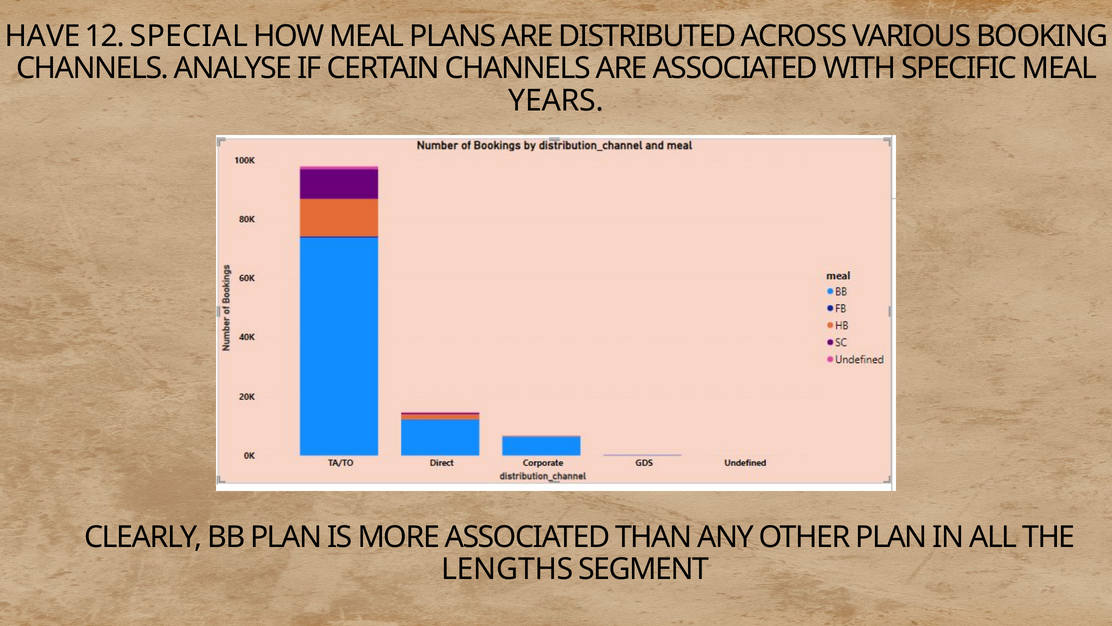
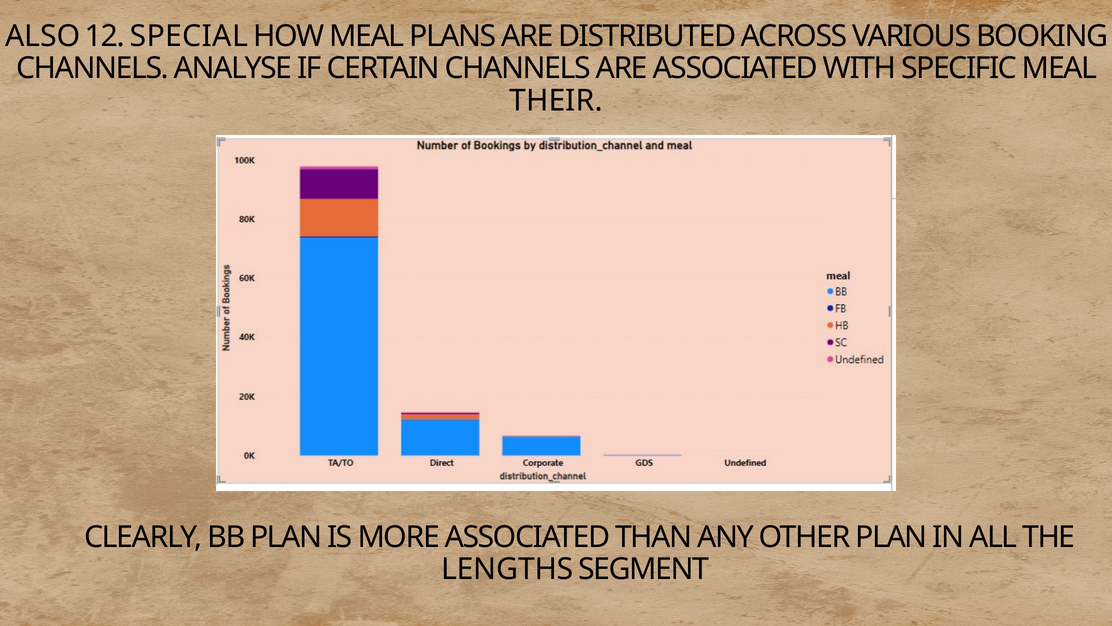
HAVE: HAVE -> ALSO (43, 36)
YEARS: YEARS -> THEIR (556, 100)
